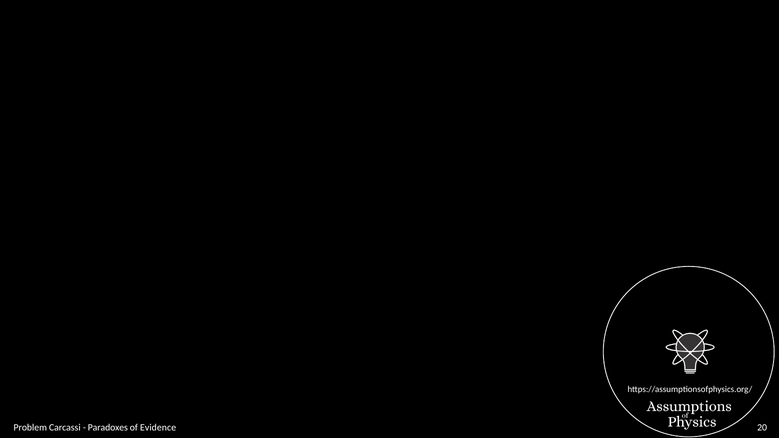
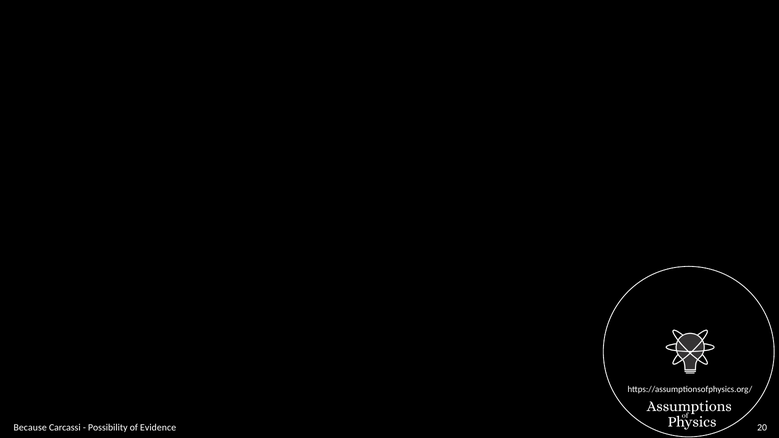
Problem: Problem -> Because (30, 428)
Paradoxes: Paradoxes -> Possibility (108, 428)
